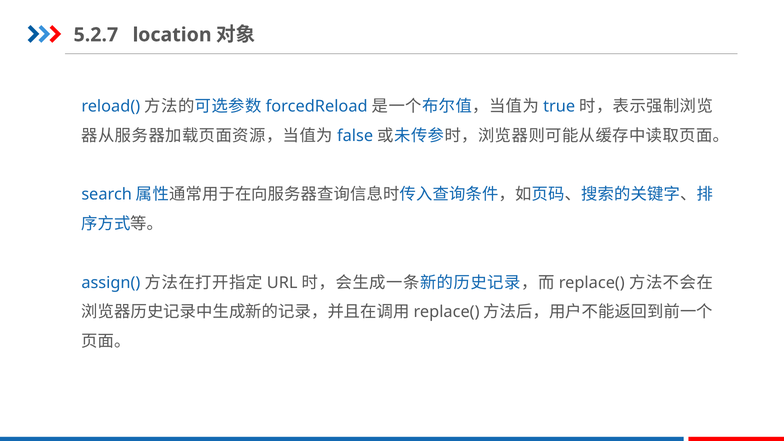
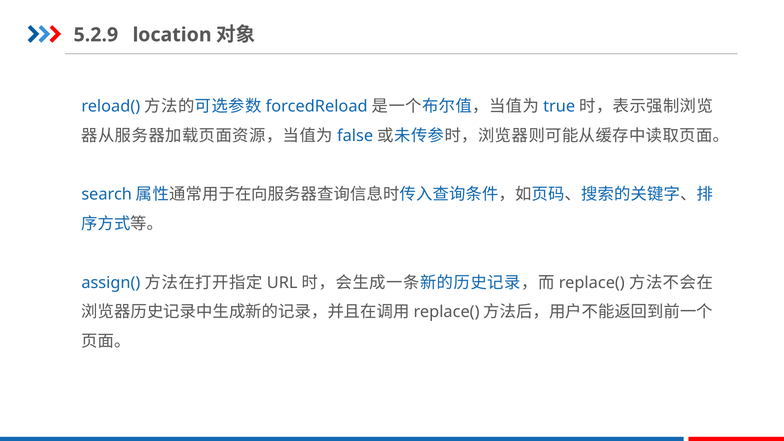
5.2.7: 5.2.7 -> 5.2.9 (96, 35)
